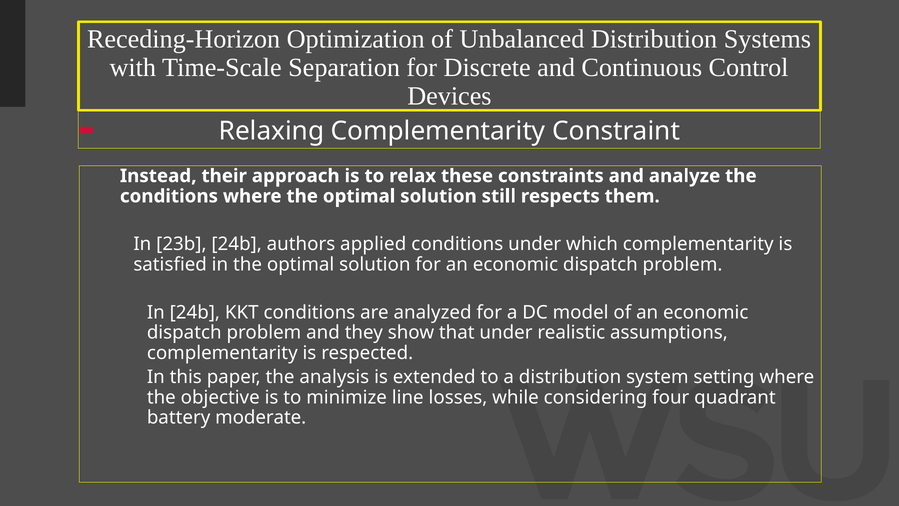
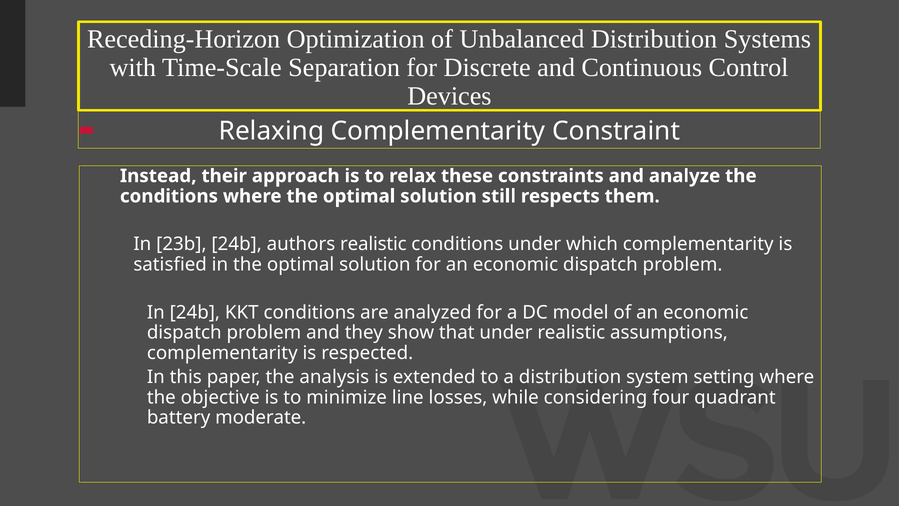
authors applied: applied -> realistic (373, 244)
